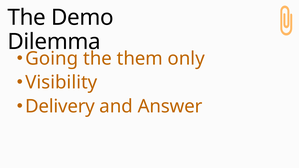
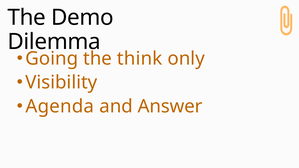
them: them -> think (140, 59)
Delivery: Delivery -> Agenda (60, 106)
